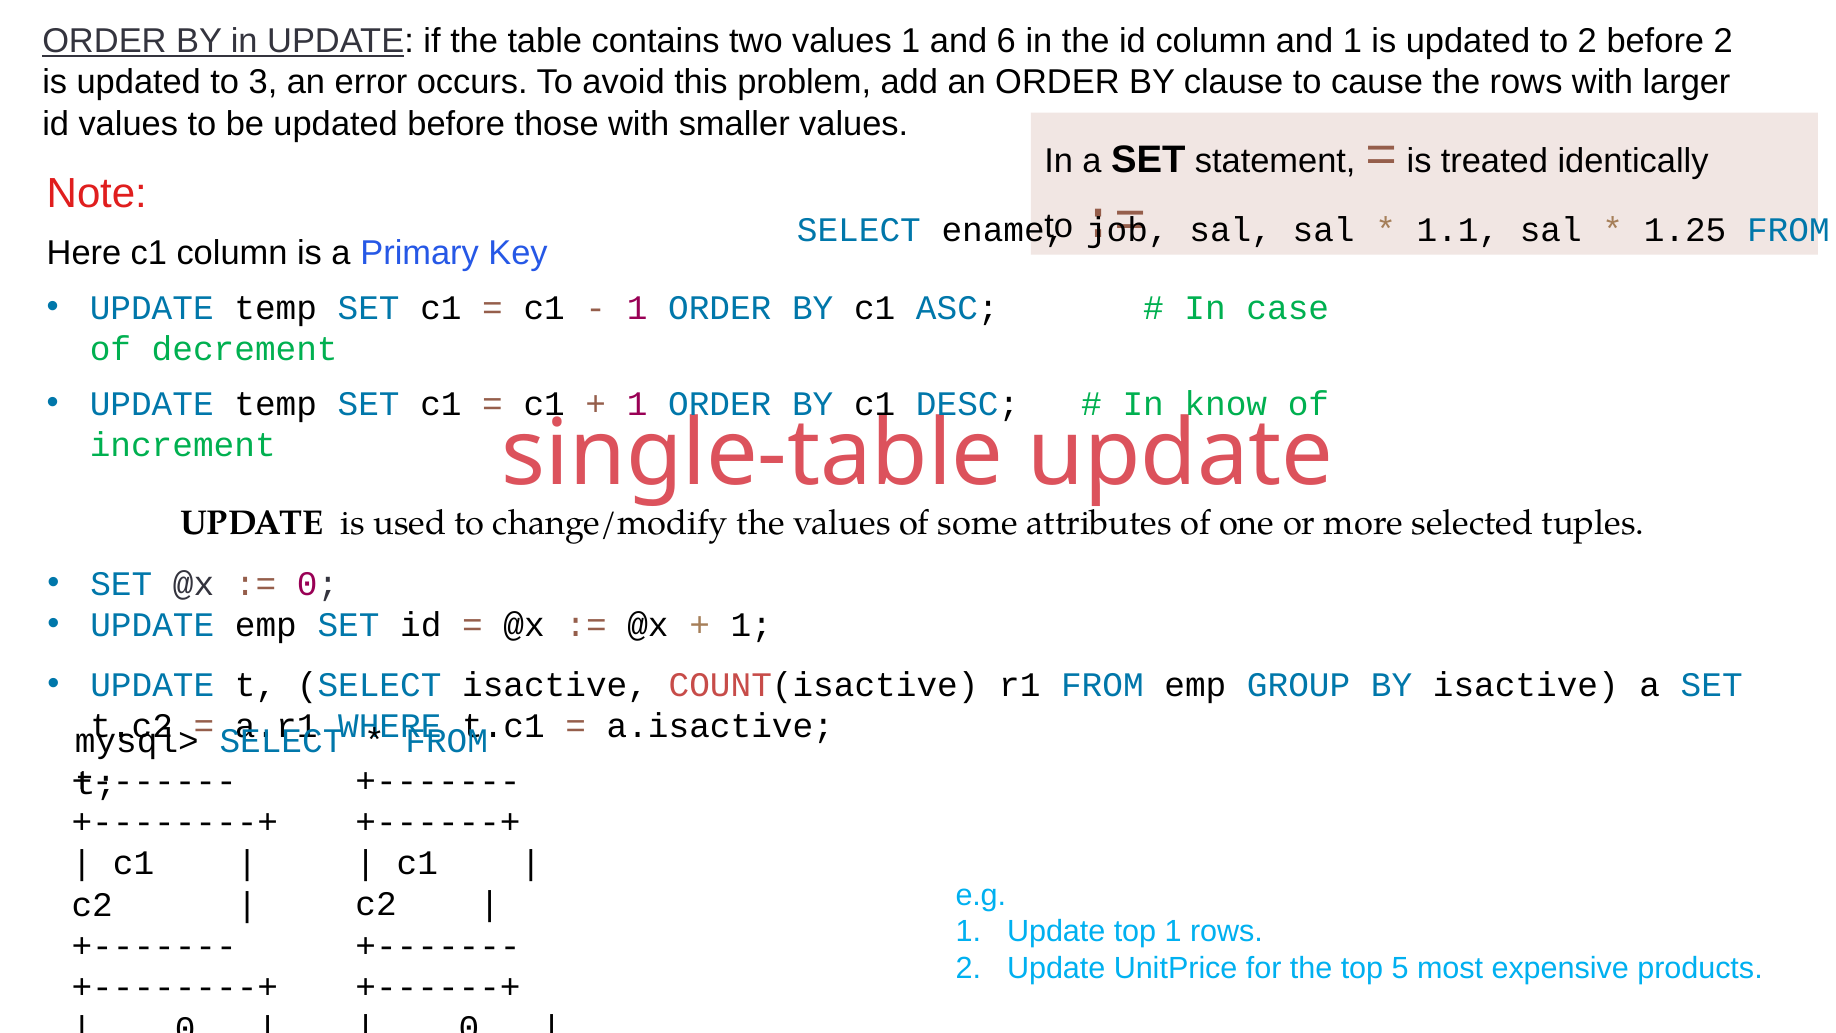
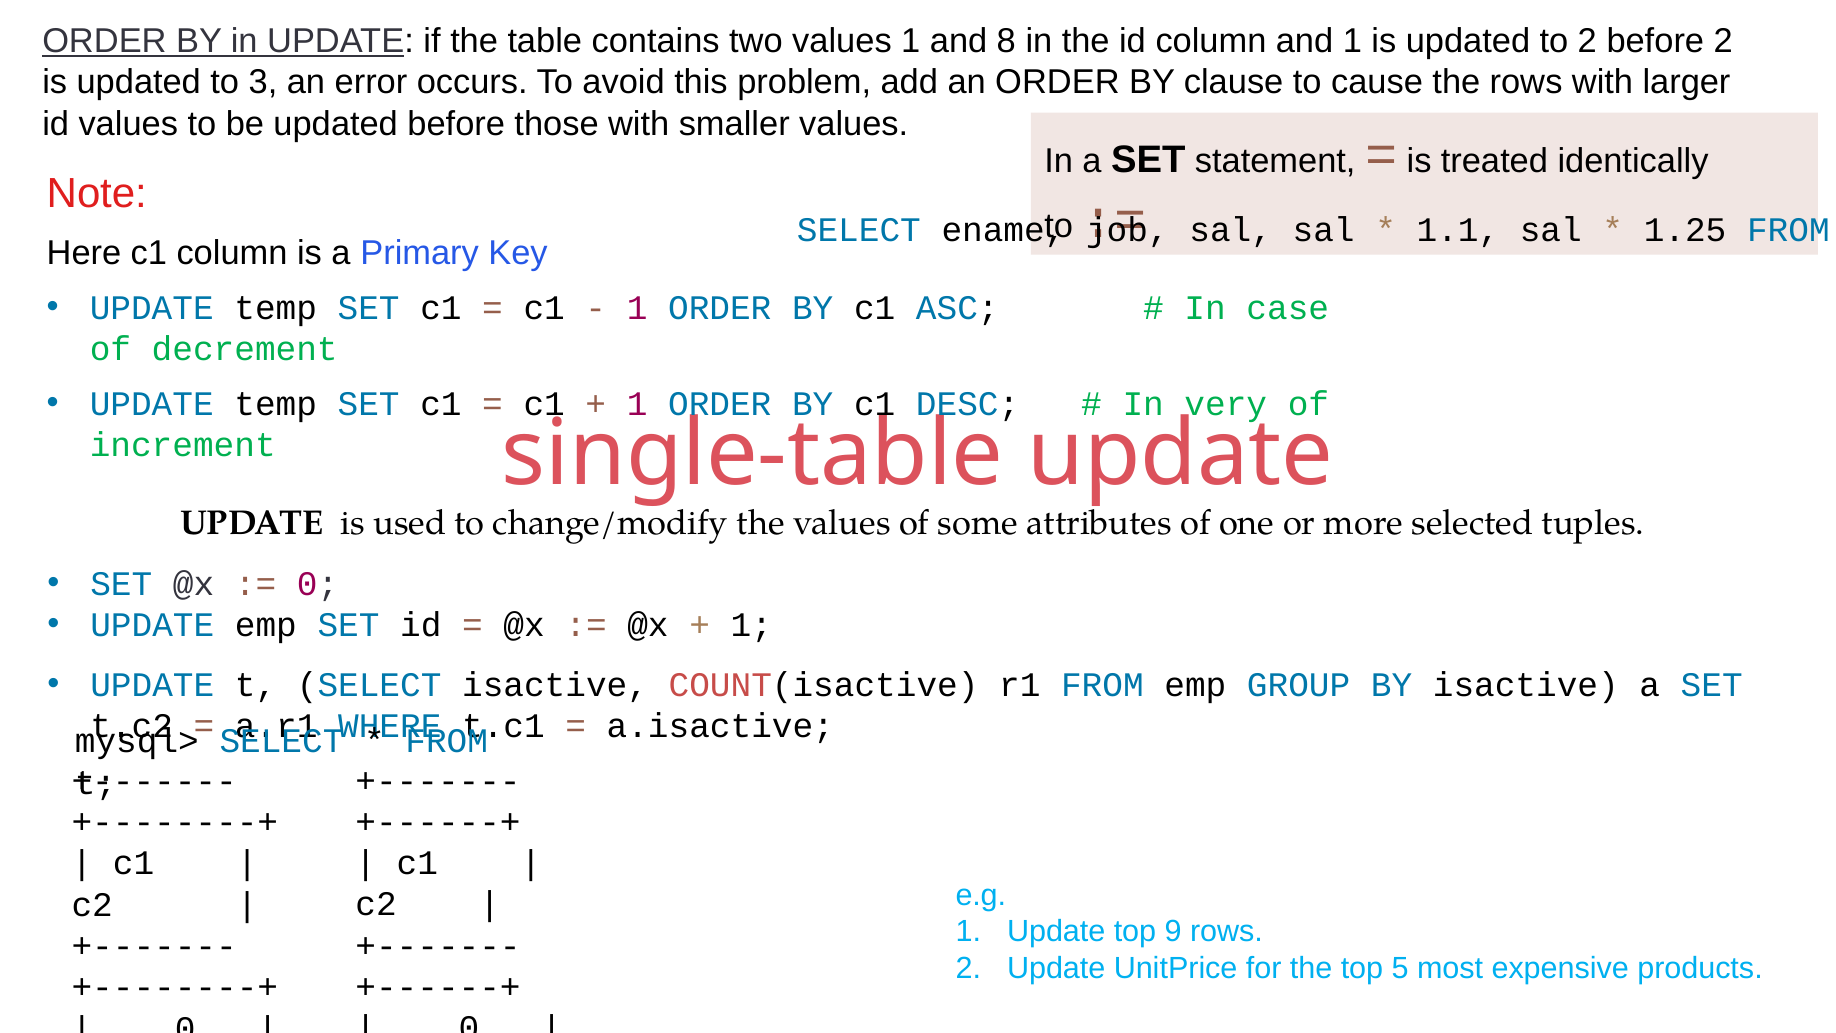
and 6: 6 -> 8 (1006, 41)
know: know -> very (1226, 404)
top 1: 1 -> 9 (1173, 931)
